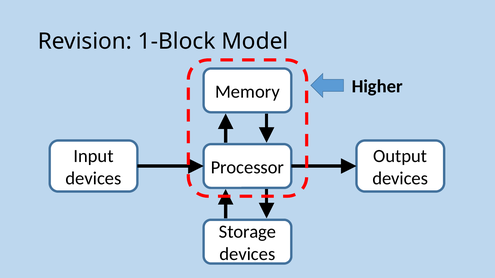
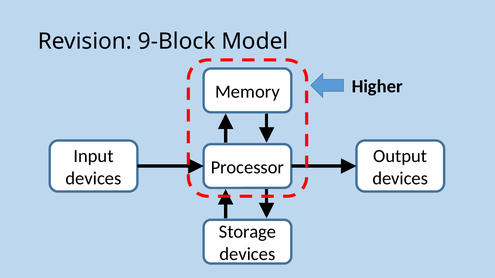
1-Block: 1-Block -> 9-Block (177, 42)
